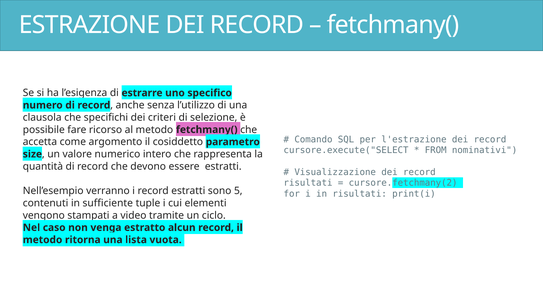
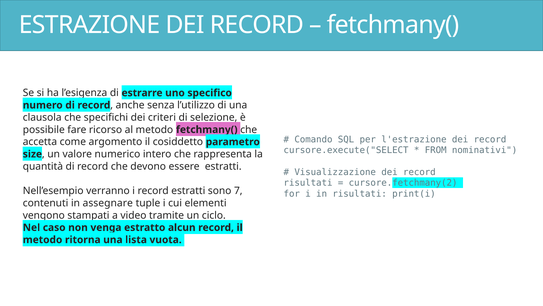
5: 5 -> 7 (238, 190)
sufficiente: sufficiente -> assegnare (108, 203)
